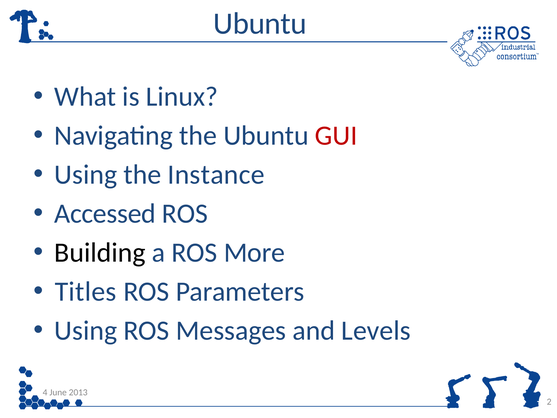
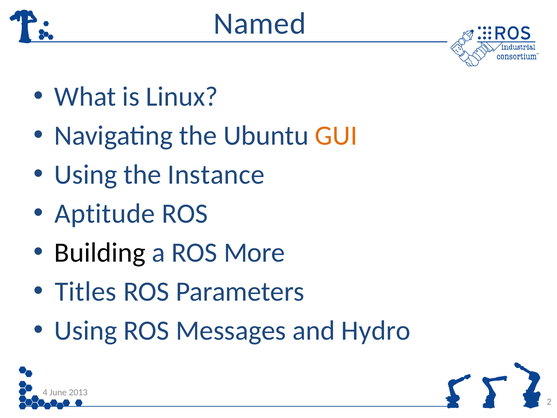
Ubuntu: Ubuntu -> Named (260, 23)
GUI colour: red -> orange (336, 136)
Accessed: Accessed -> Aptitude (105, 214)
Levels: Levels -> Hydro (376, 331)
